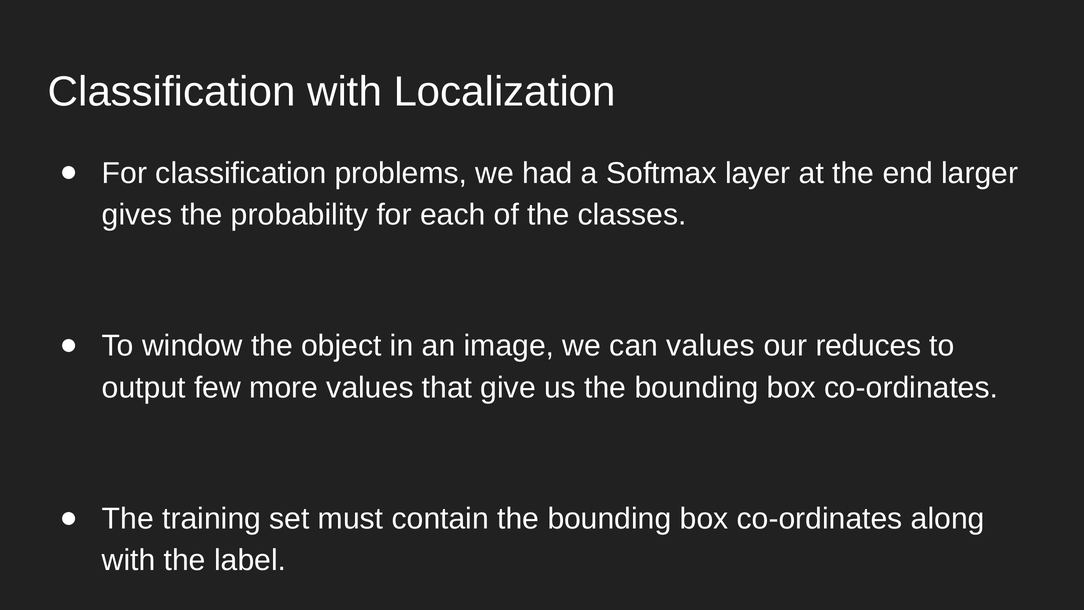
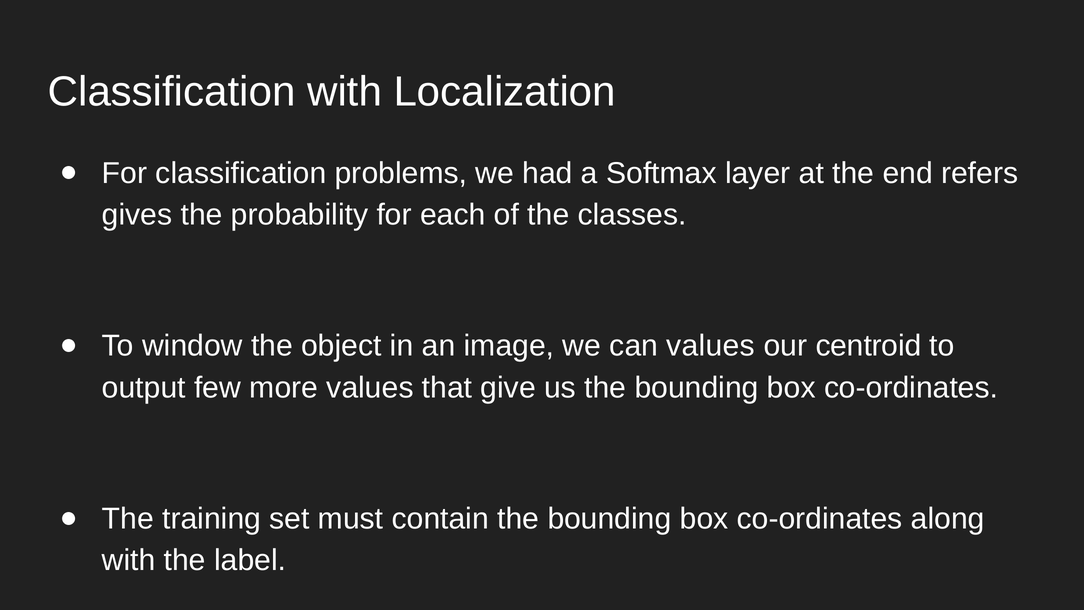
larger: larger -> refers (980, 173)
reduces: reduces -> centroid (868, 346)
